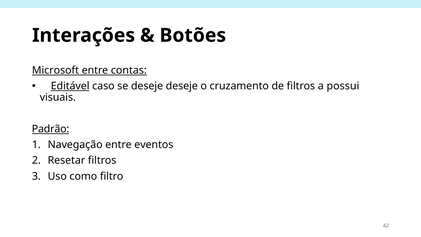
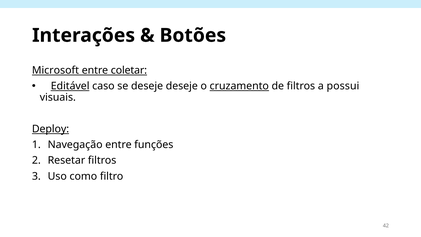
contas: contas -> coletar (129, 70)
cruzamento underline: none -> present (239, 86)
Padrão: Padrão -> Deploy (51, 129)
eventos: eventos -> funções (154, 145)
